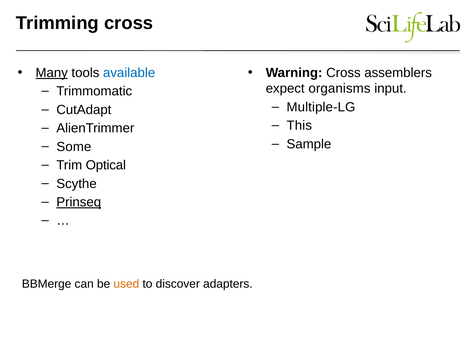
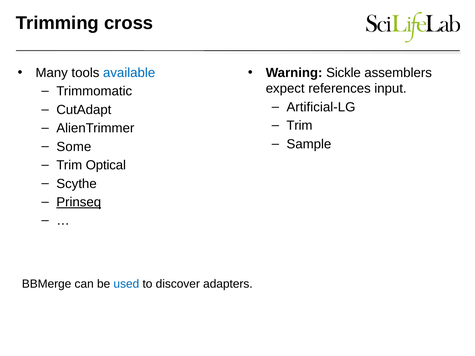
Many underline: present -> none (52, 73)
Warning Cross: Cross -> Sickle (343, 73)
organisms: organisms -> references (340, 89)
Multiple-LG: Multiple-LG -> Artificial-LG (321, 107)
This: This -> Trim (299, 126)
used colour: orange -> blue (126, 284)
